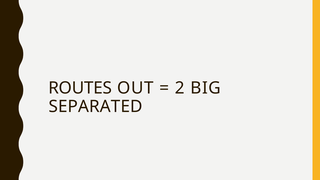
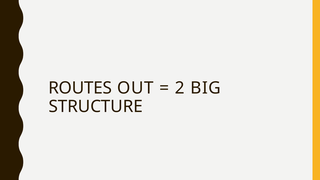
SEPARATED: SEPARATED -> STRUCTURE (96, 106)
